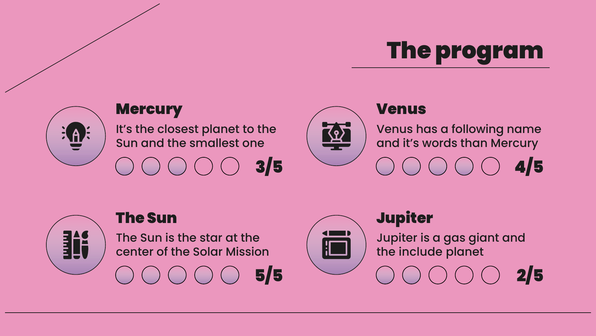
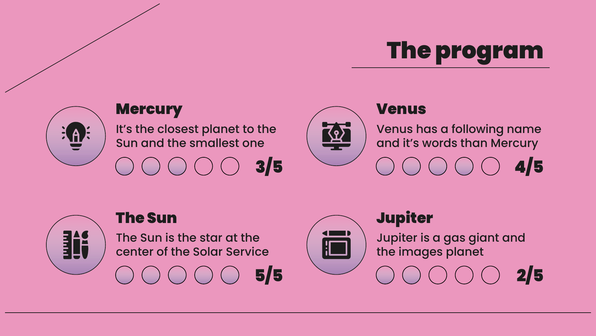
Mission: Mission -> Service (247, 252)
include: include -> images (421, 252)
